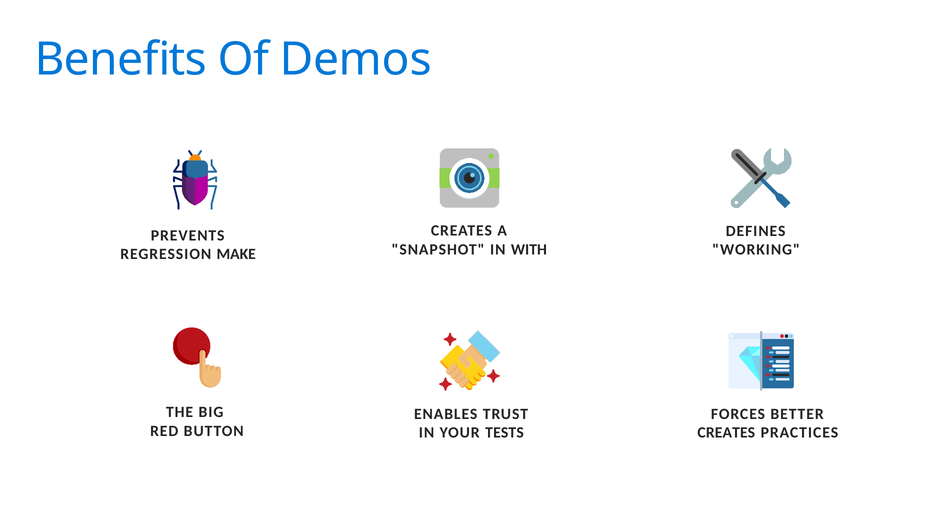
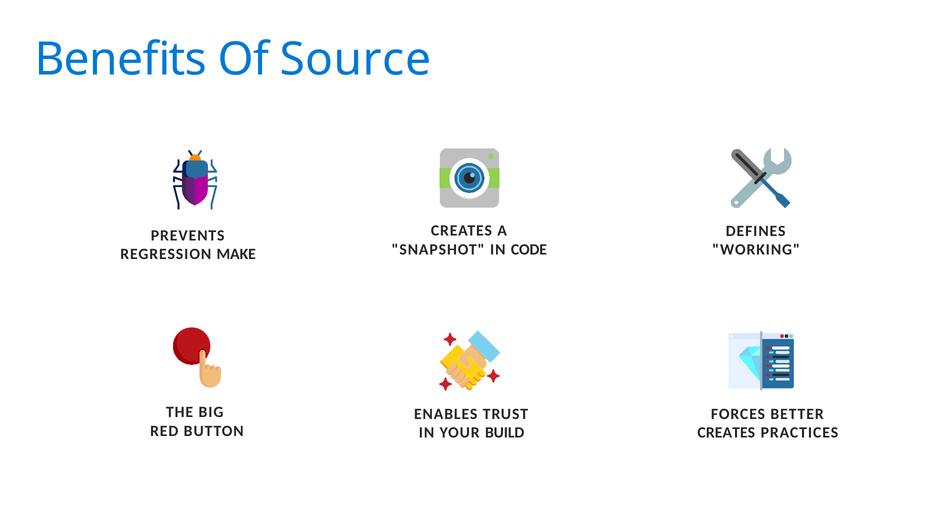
Demos: Demos -> Source (355, 59)
WITH: WITH -> CODE (529, 250)
TESTS: TESTS -> BUILD (505, 433)
